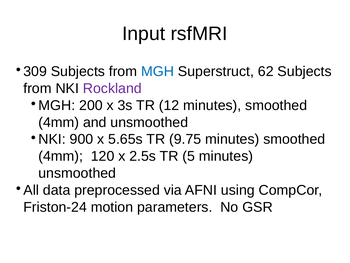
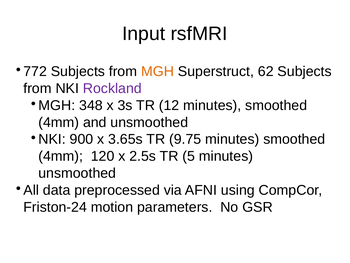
309: 309 -> 772 (35, 71)
MGH colour: blue -> orange (158, 71)
200: 200 -> 348 (91, 105)
5.65s: 5.65s -> 3.65s (125, 139)
